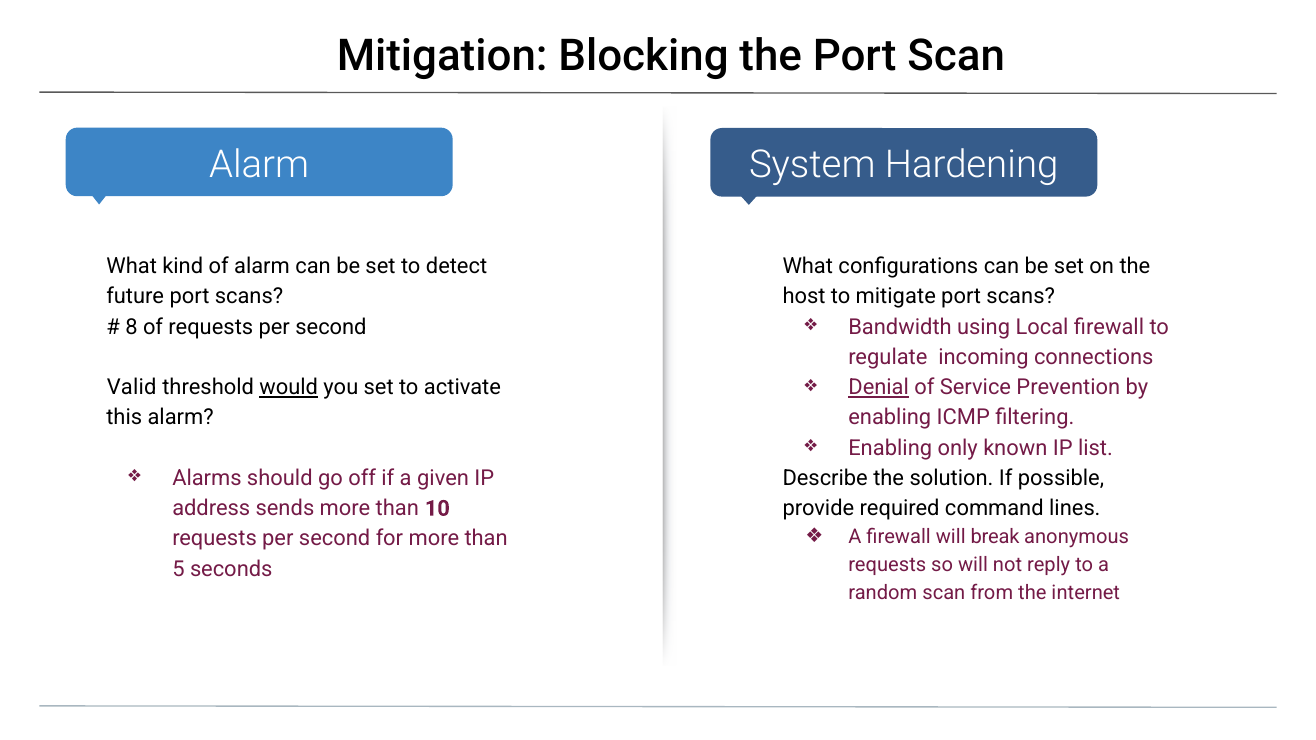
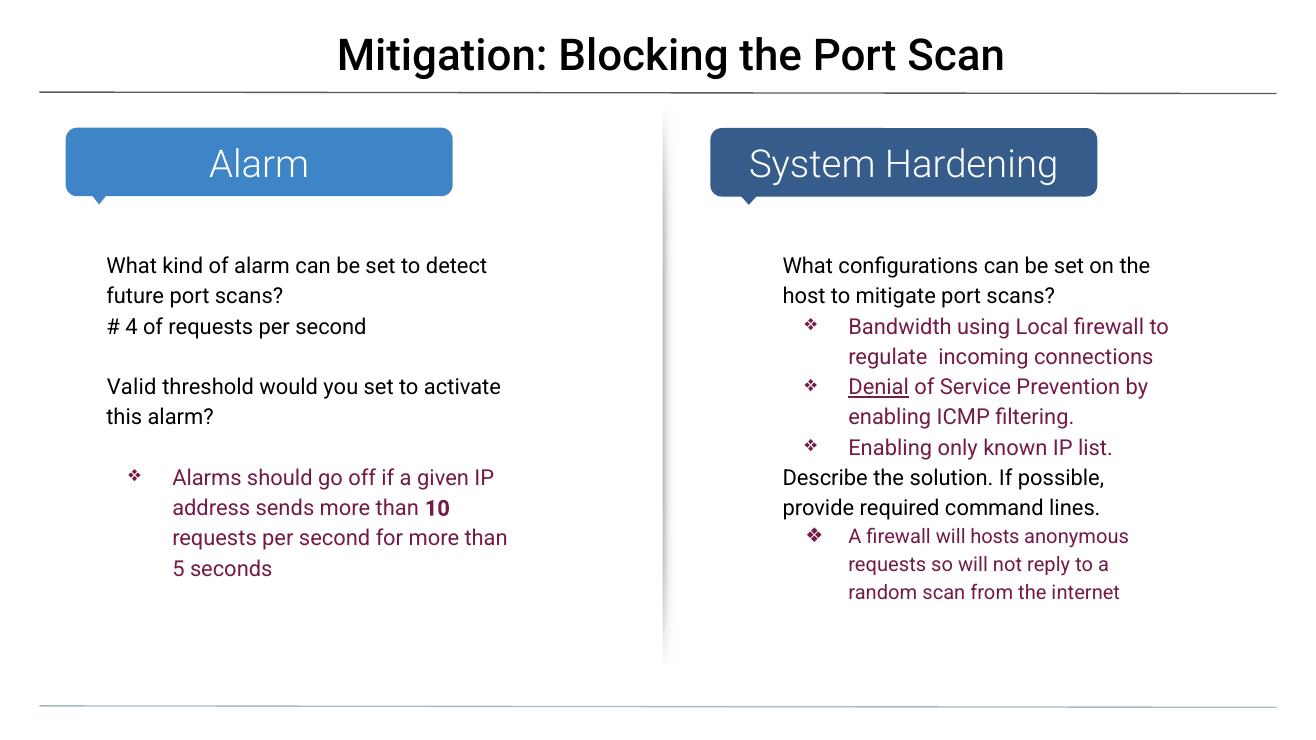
8: 8 -> 4 (131, 327)
would underline: present -> none (289, 388)
break: break -> hosts (995, 537)
